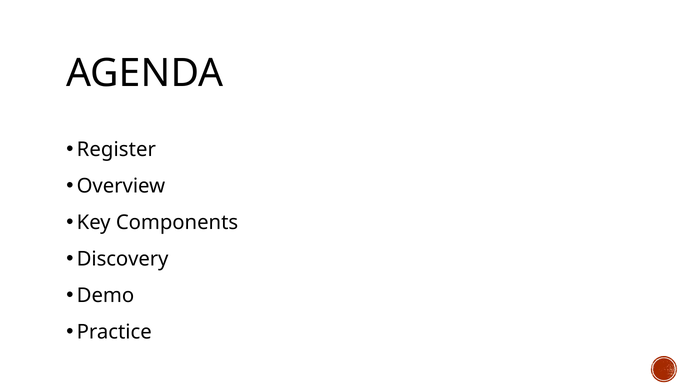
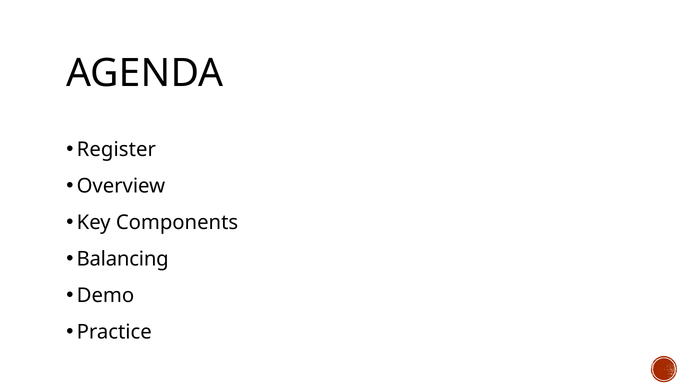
Discovery: Discovery -> Balancing (123, 259)
